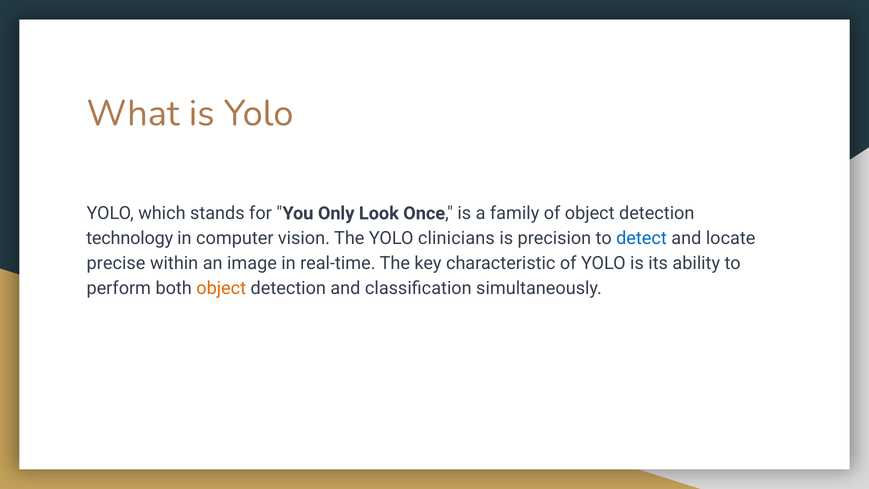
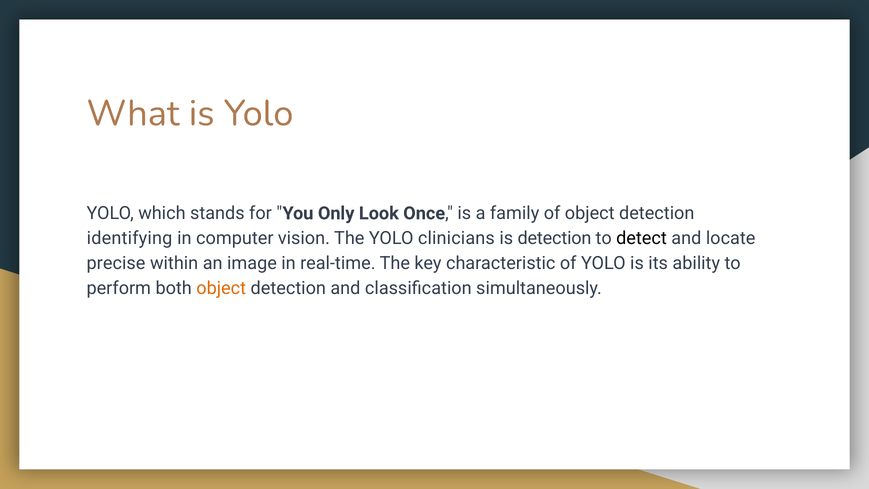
technology: technology -> identifying (130, 238)
is precision: precision -> detection (555, 238)
detect colour: blue -> black (641, 238)
